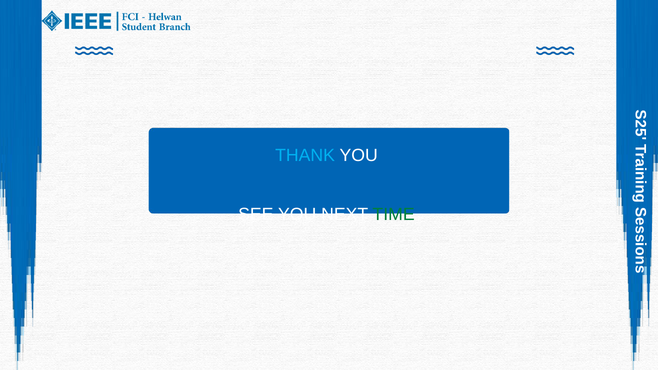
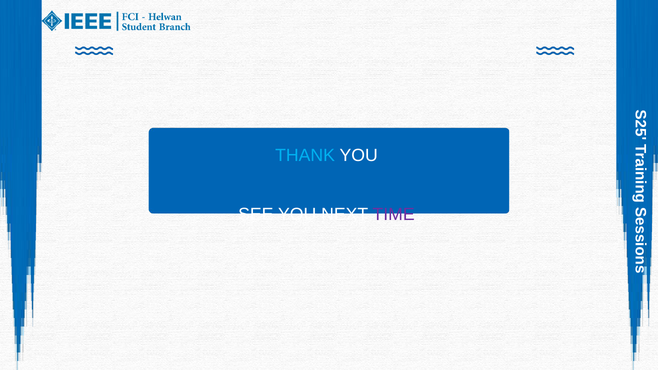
TIME colour: green -> purple (394, 214)
